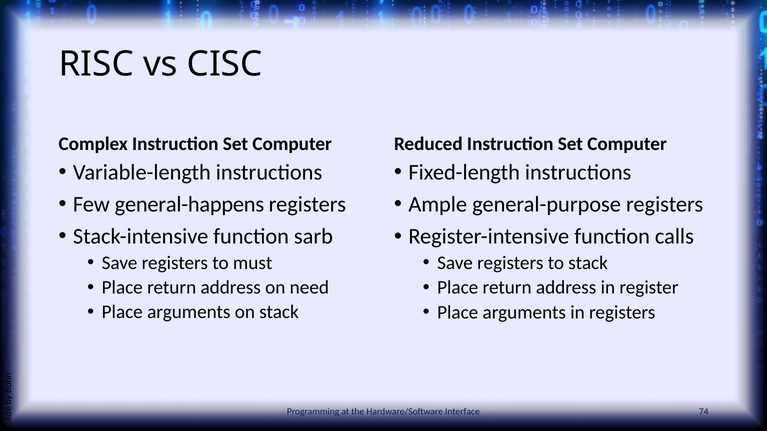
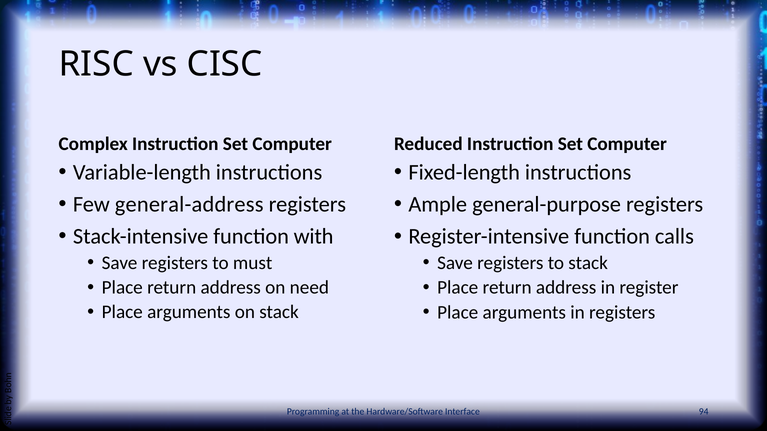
general-happens: general-happens -> general-address (189, 205)
sarb: sarb -> with (314, 237)
74: 74 -> 94 (704, 412)
